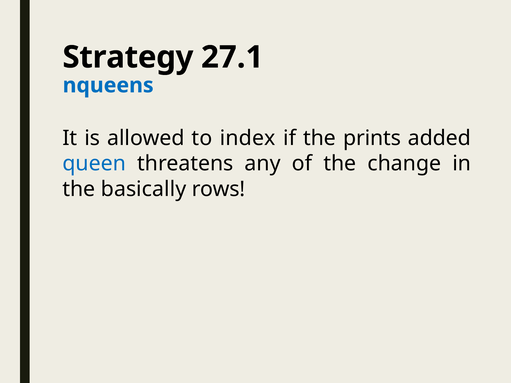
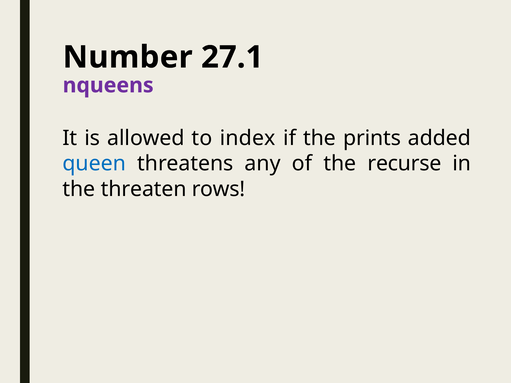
Strategy: Strategy -> Number (128, 57)
nqueens colour: blue -> purple (108, 85)
change: change -> recurse (404, 164)
basically: basically -> threaten (144, 189)
